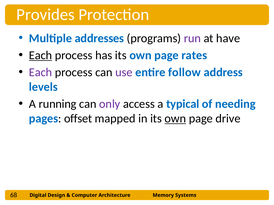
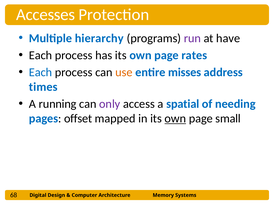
Provides: Provides -> Accesses (46, 15)
addresses: addresses -> hierarchy (99, 38)
Each underline: present -> none (41, 55)
Each colour: purple -> blue (41, 72)
use colour: purple -> orange (124, 72)
follow: follow -> misses (185, 72)
levels: levels -> times (43, 87)
typical: typical -> spatial (183, 104)
drive: drive -> small (228, 119)
